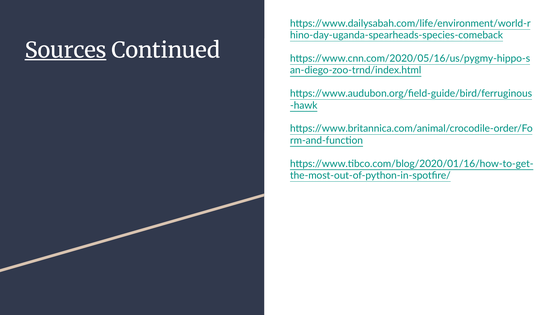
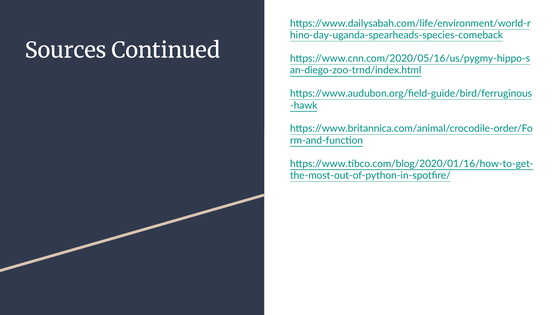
Sources underline: present -> none (66, 50)
